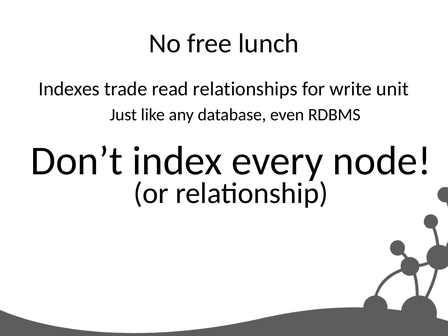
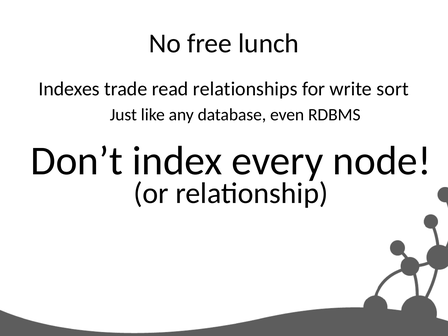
unit: unit -> sort (393, 89)
